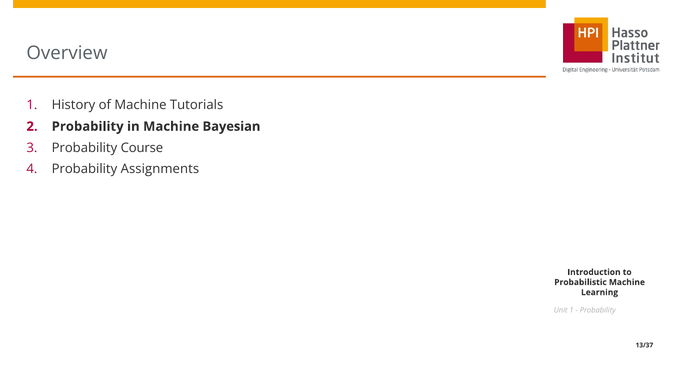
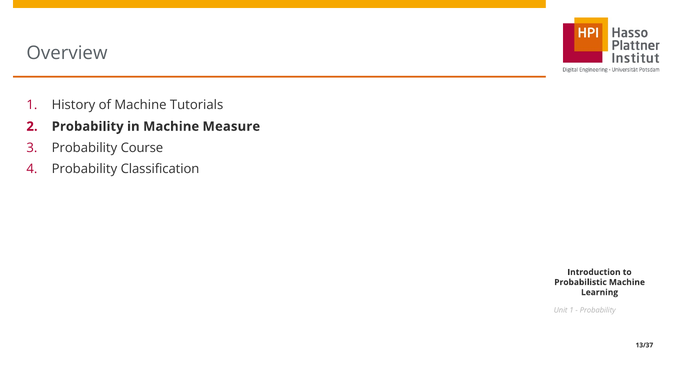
Bayesian: Bayesian -> Measure (231, 127)
Assignments: Assignments -> Classification (160, 169)
